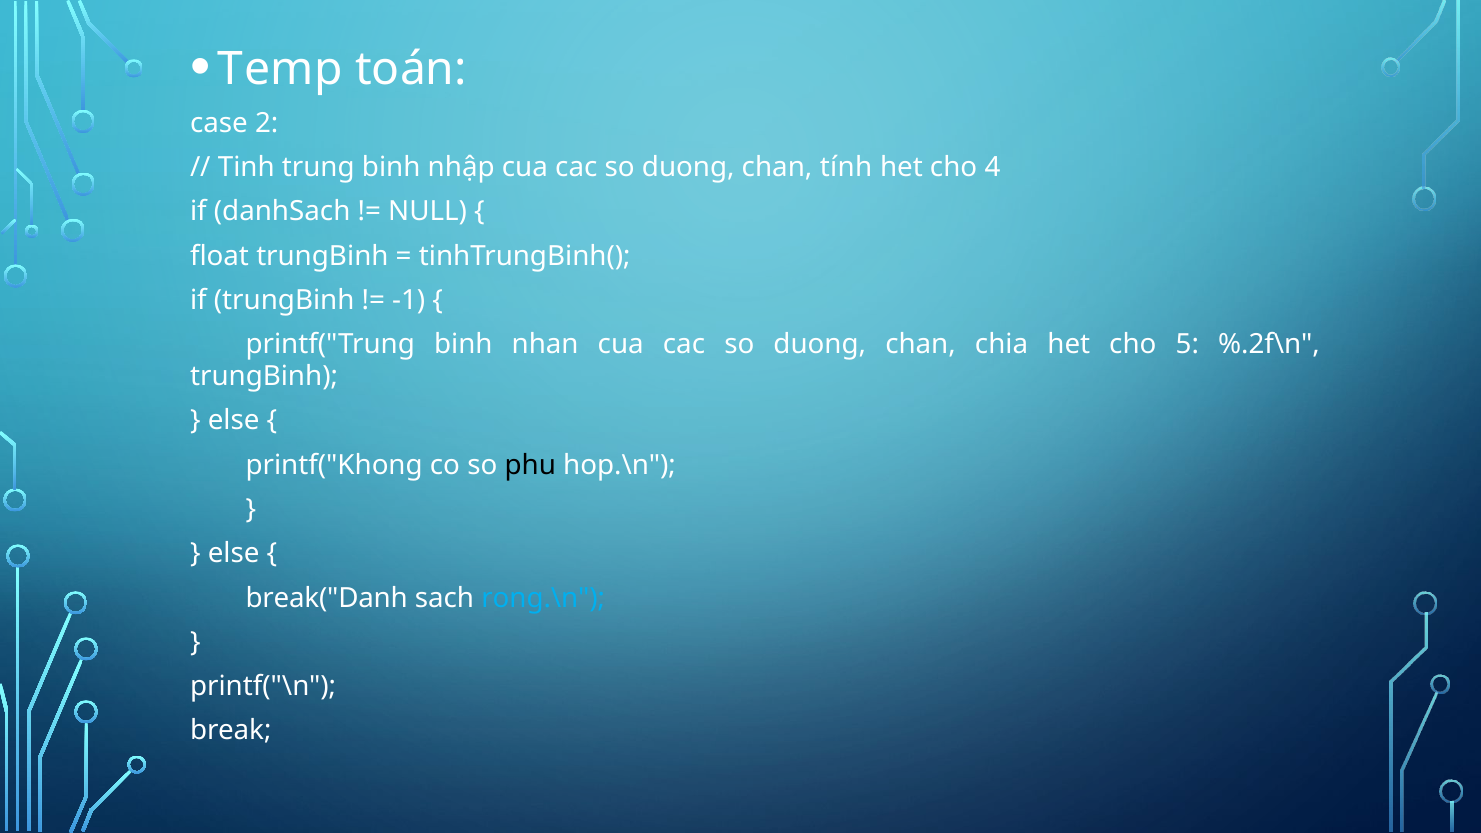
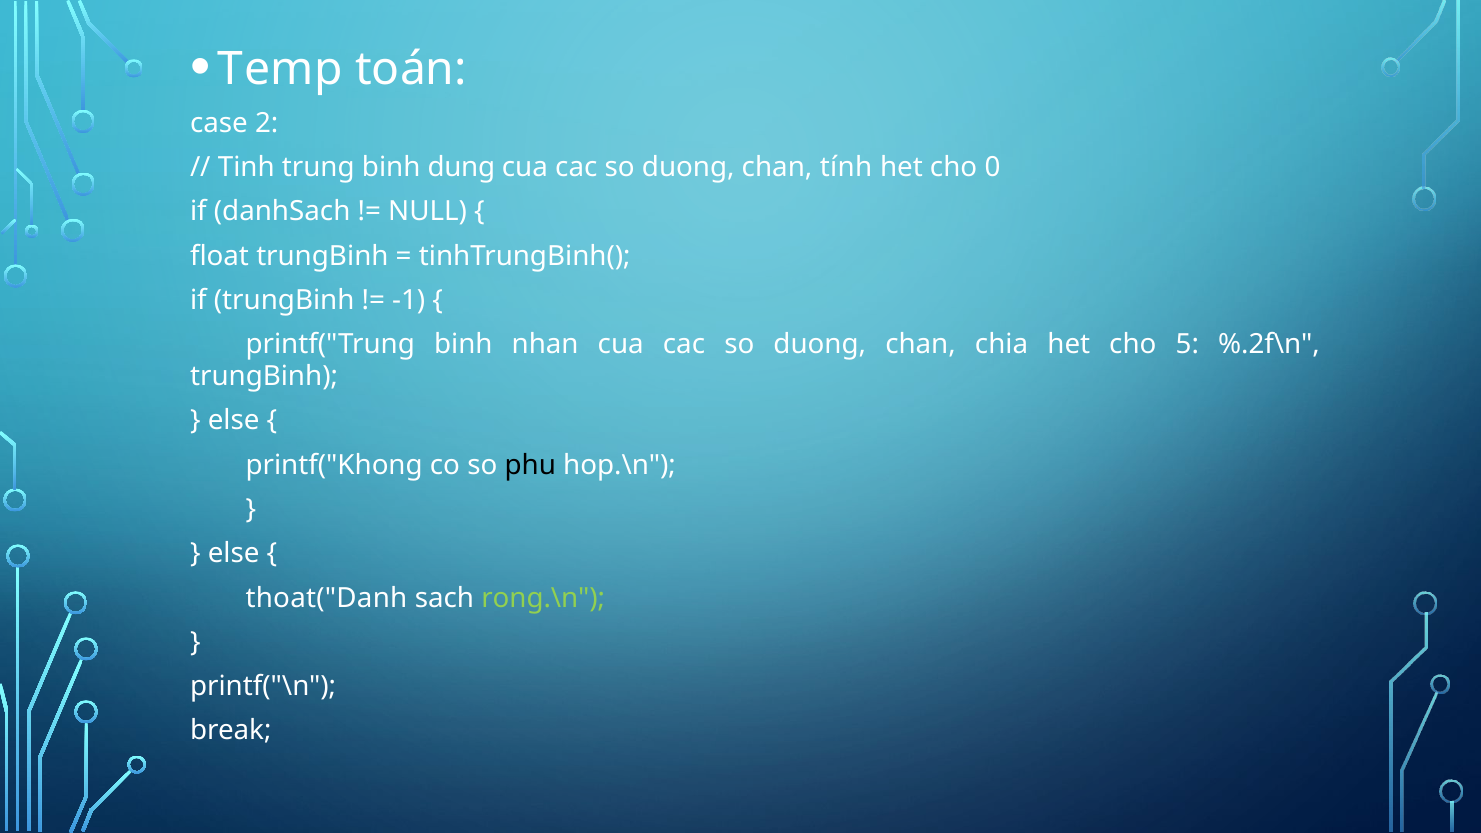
nhập: nhập -> dung (461, 167)
4: 4 -> 0 (992, 167)
break("Danh: break("Danh -> thoat("Danh (326, 598)
rong.\n colour: light blue -> light green (543, 598)
